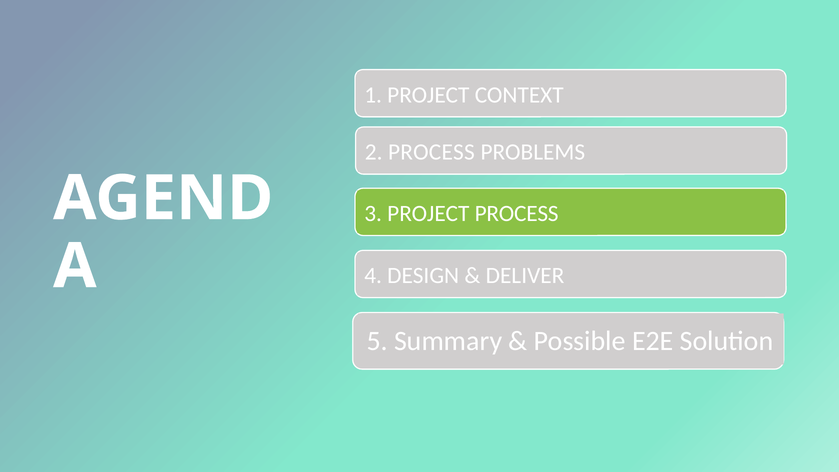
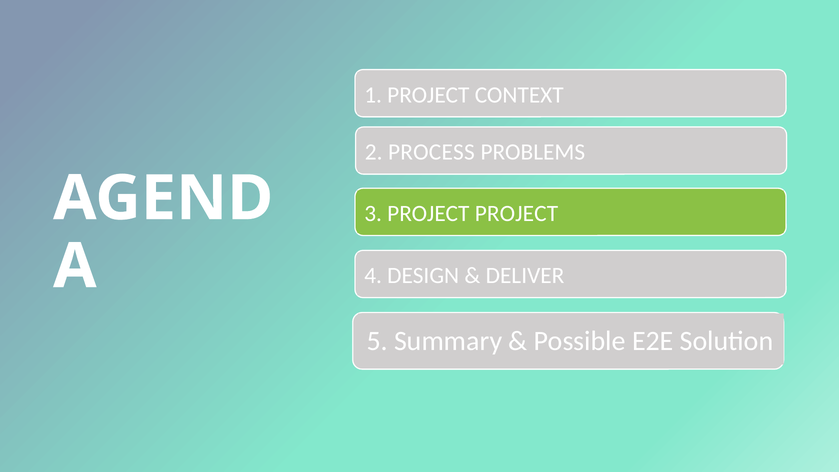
PROJECT PROCESS: PROCESS -> PROJECT (516, 213)
